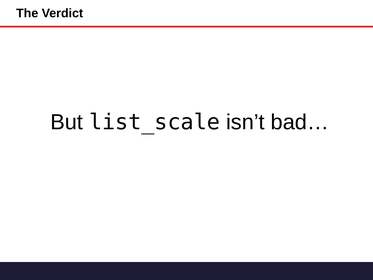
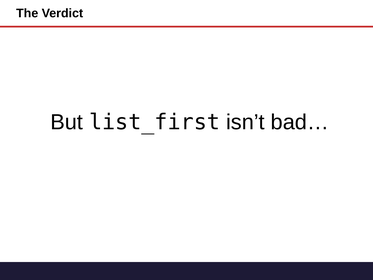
list_scale: list_scale -> list_first (154, 122)
